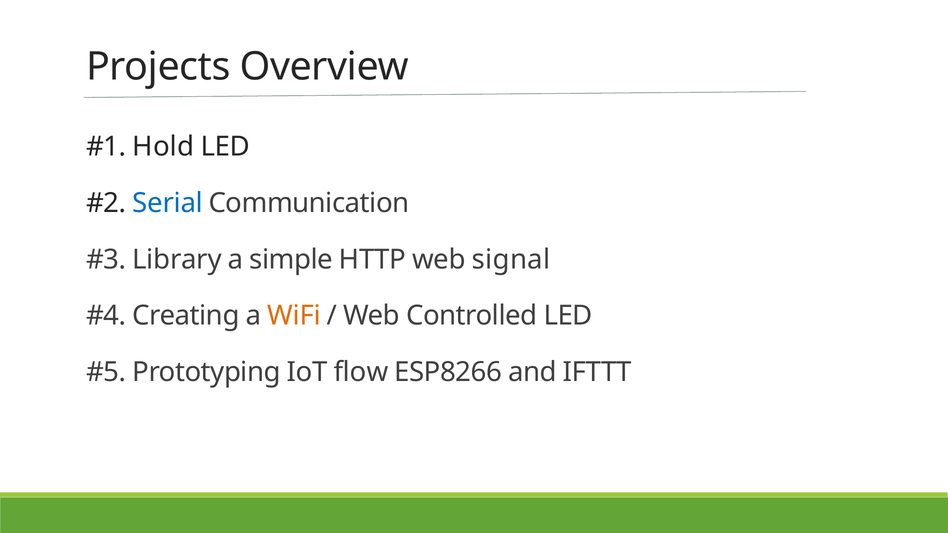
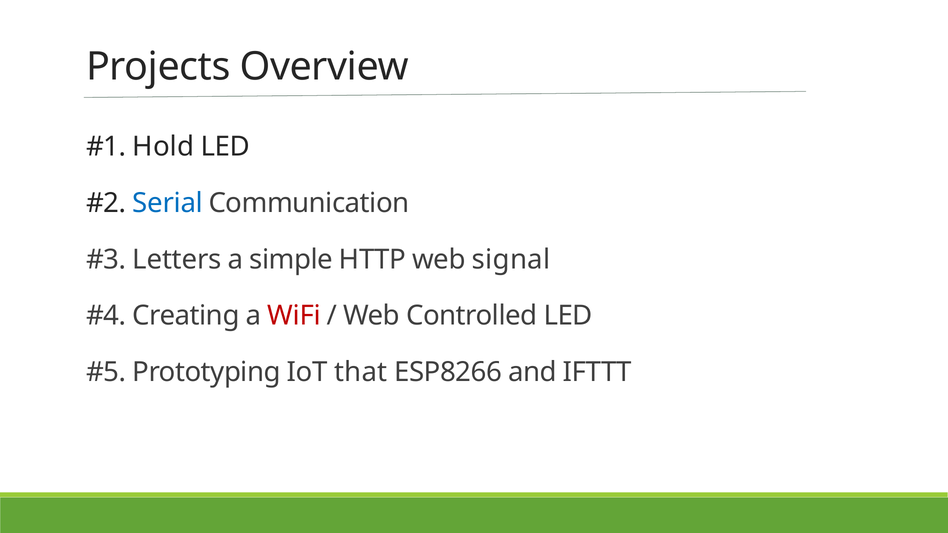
Library: Library -> Letters (177, 260)
WiFi colour: orange -> red (294, 316)
flow: flow -> that (361, 372)
